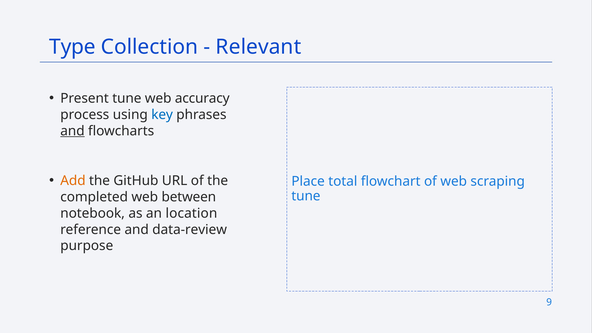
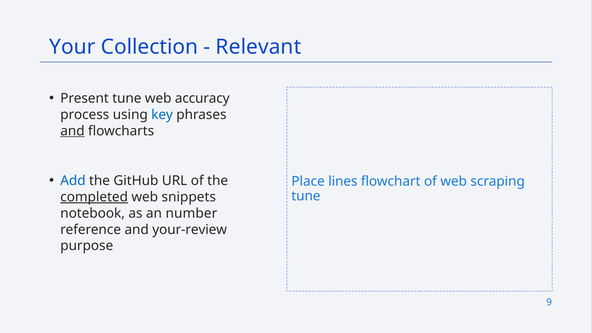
Type: Type -> Your (72, 47)
Add colour: orange -> blue (73, 181)
total: total -> lines (343, 181)
completed underline: none -> present (94, 197)
between: between -> snippets (189, 197)
location: location -> number (191, 213)
data-review: data-review -> your-review (190, 230)
